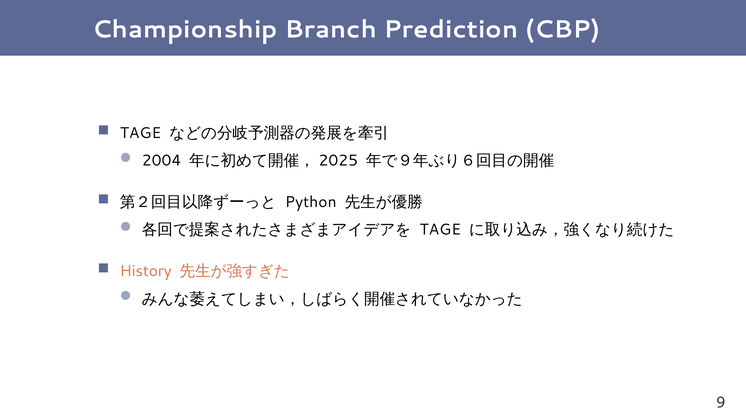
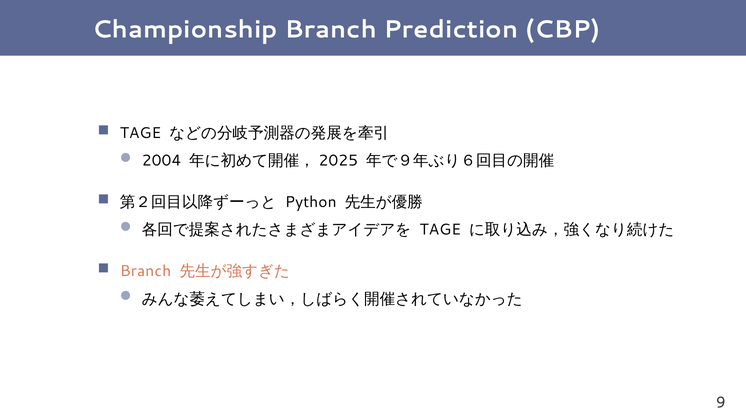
History: History -> Branch (146, 271)
